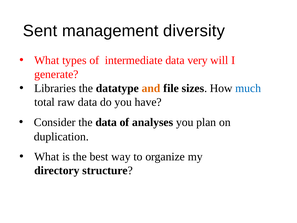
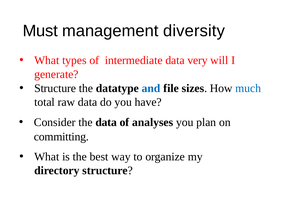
Sent: Sent -> Must (40, 31)
Libraries: Libraries -> Structure (55, 88)
and colour: orange -> blue (151, 88)
duplication: duplication -> committing (61, 137)
